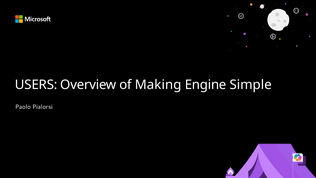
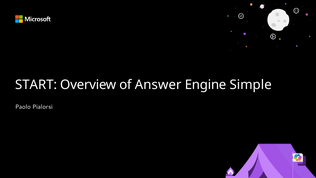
USERS: USERS -> START (36, 85)
Making: Making -> Answer (158, 85)
